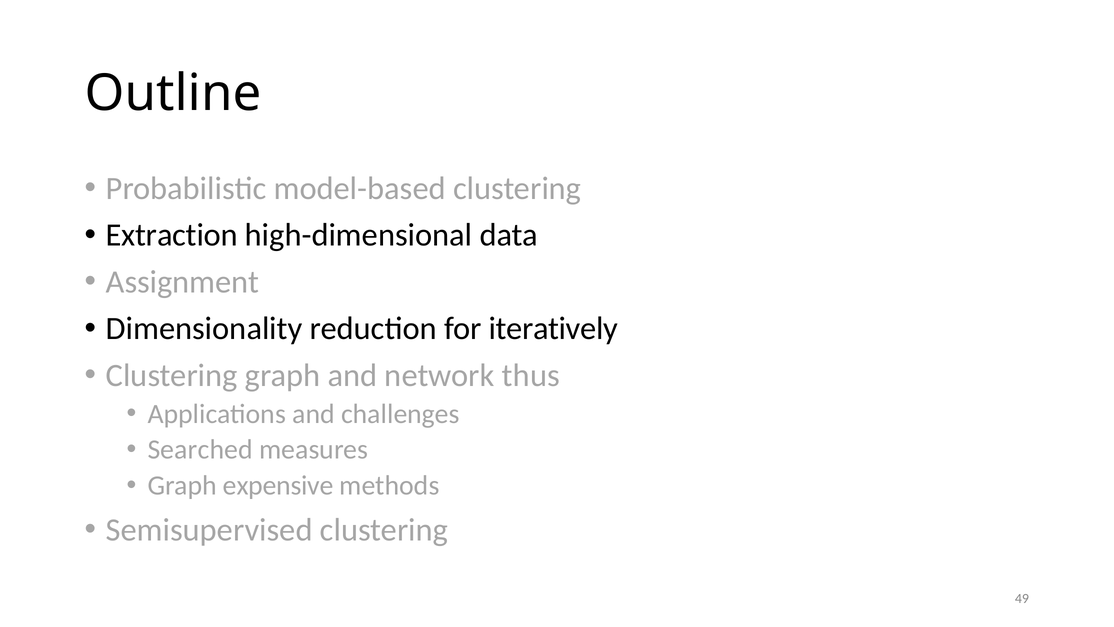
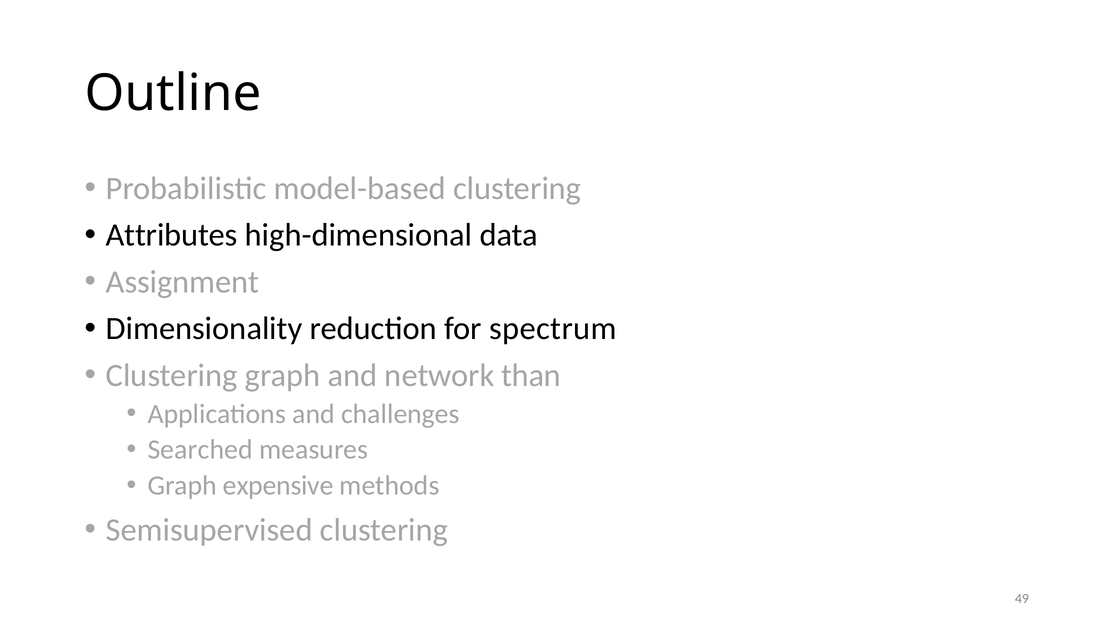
Extraction: Extraction -> Attributes (172, 235)
iteratively: iteratively -> spectrum (553, 328)
thus: thus -> than (531, 375)
